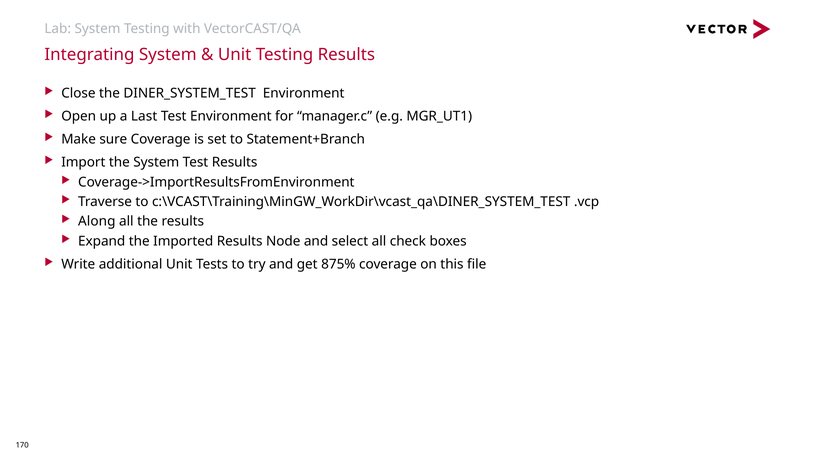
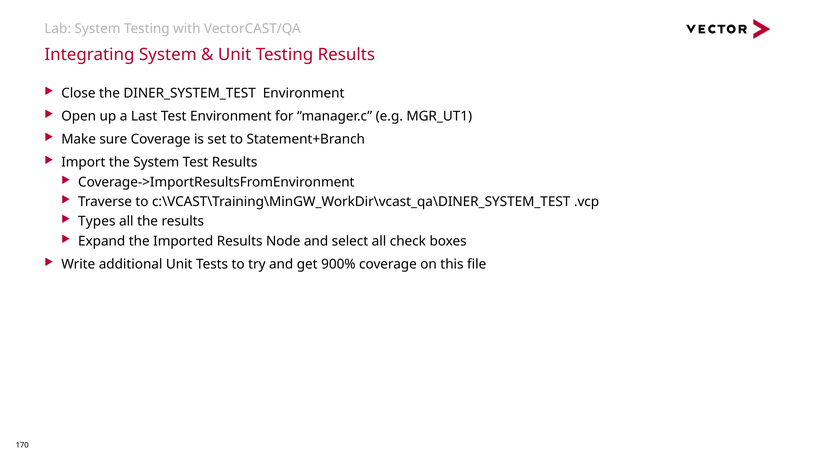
Along: Along -> Types (97, 221)
875%: 875% -> 900% (338, 264)
